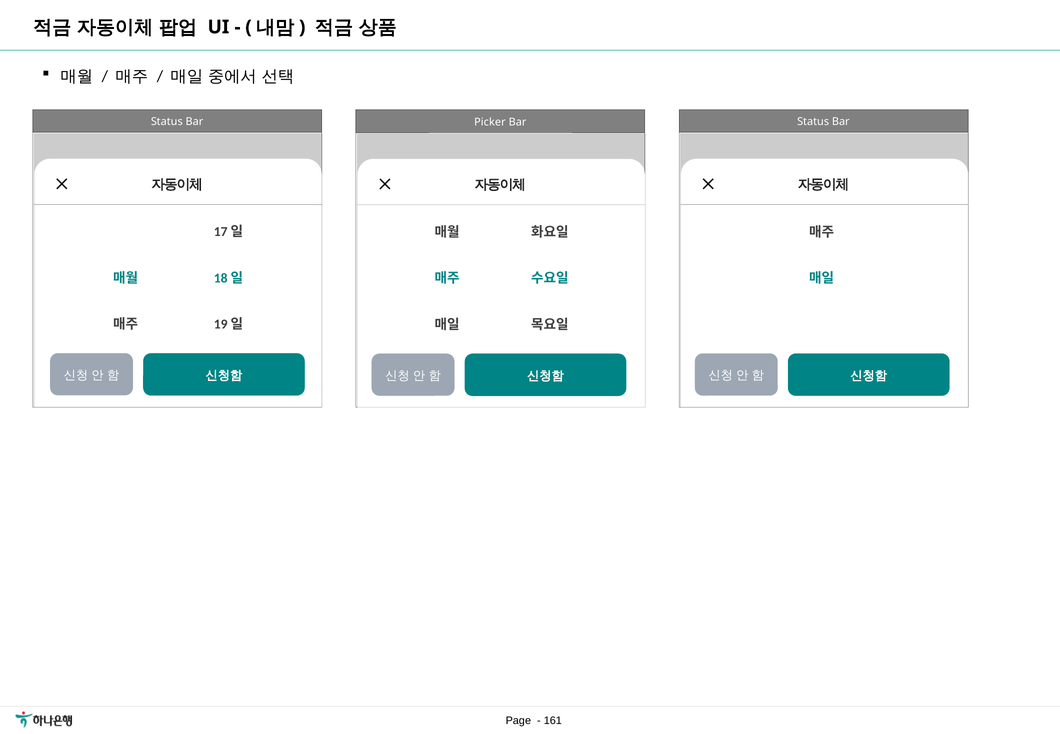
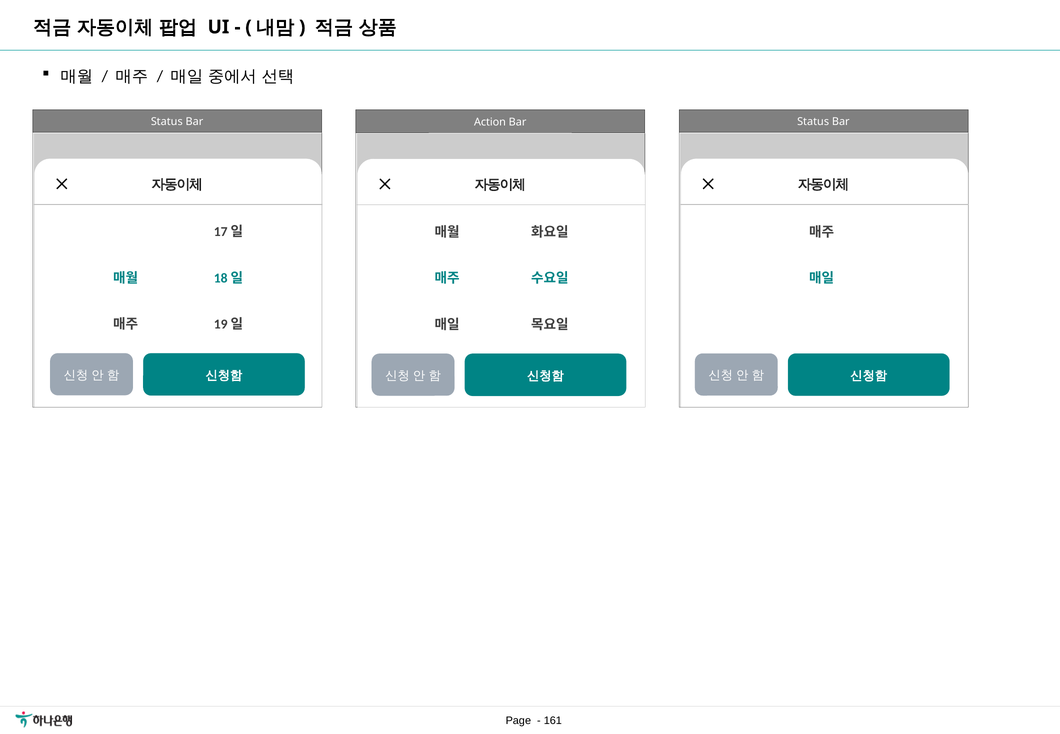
Picker: Picker -> Action (490, 122)
